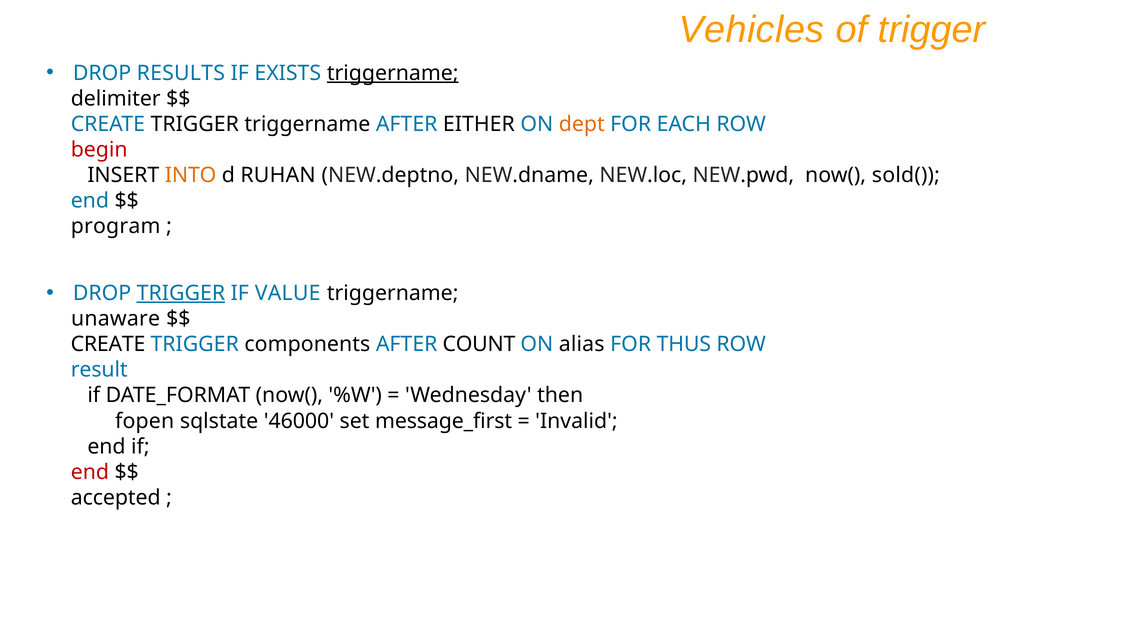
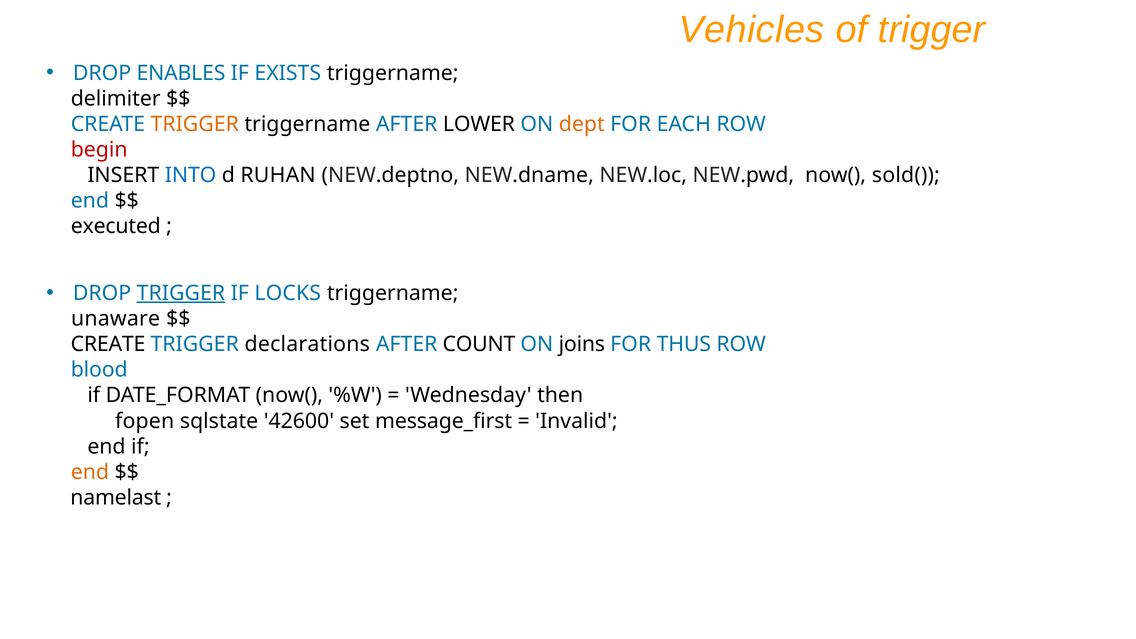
RESULTS: RESULTS -> ENABLES (181, 73)
triggername underline: present -> none (393, 73)
TRIGGER colour: black -> orange (195, 124)
EITHER: EITHER -> LOWER (479, 124)
INTO colour: orange -> blue (191, 175)
program: program -> executed (116, 226)
VALUE: VALUE -> LOCKS (288, 293)
components: components -> declarations (307, 344)
alias: alias -> joins (582, 344)
result: result -> blood (99, 370)
46000: 46000 -> 42600 (299, 421)
end colour: red -> orange (90, 472)
accepted: accepted -> namelast (116, 498)
